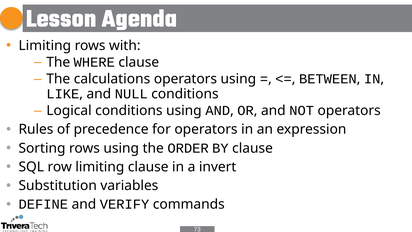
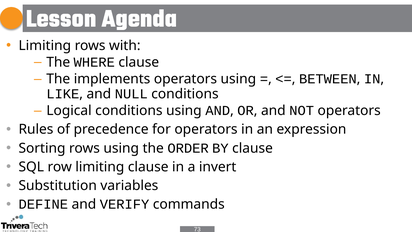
calculations: calculations -> implements (112, 79)
